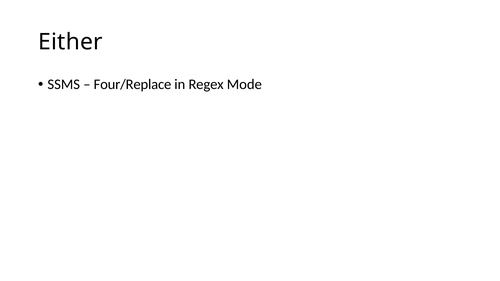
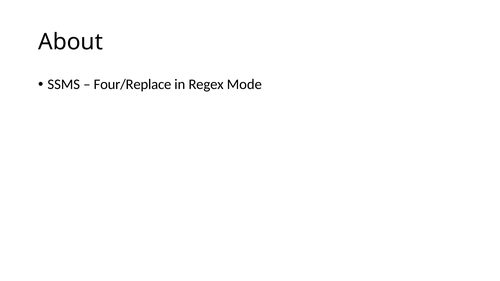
Either: Either -> About (71, 42)
